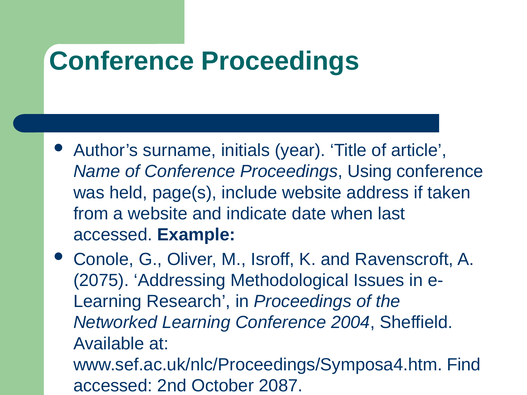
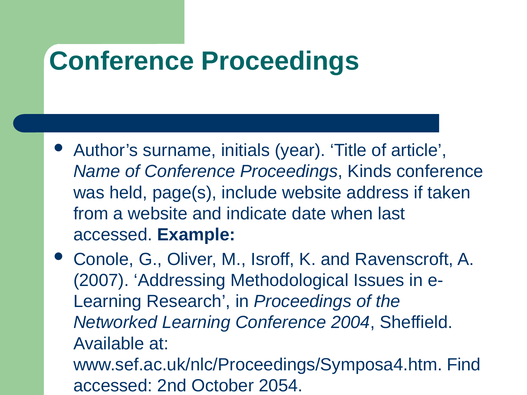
Using: Using -> Kinds (370, 172)
2075: 2075 -> 2007 (101, 281)
2087: 2087 -> 2054 (281, 386)
